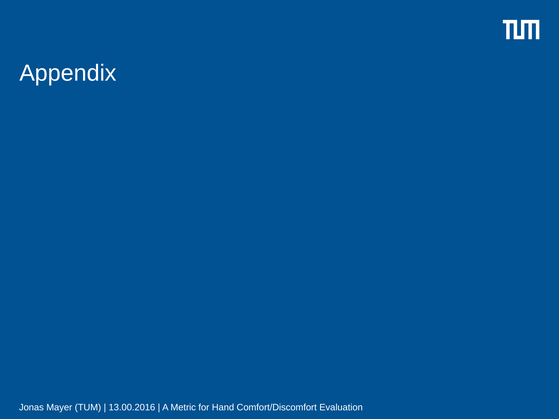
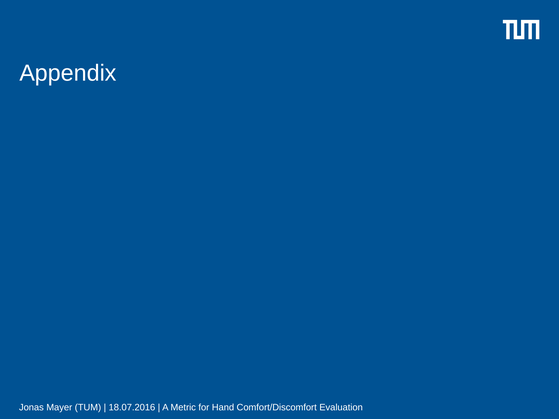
13.00.2016: 13.00.2016 -> 18.07.2016 (132, 408)
